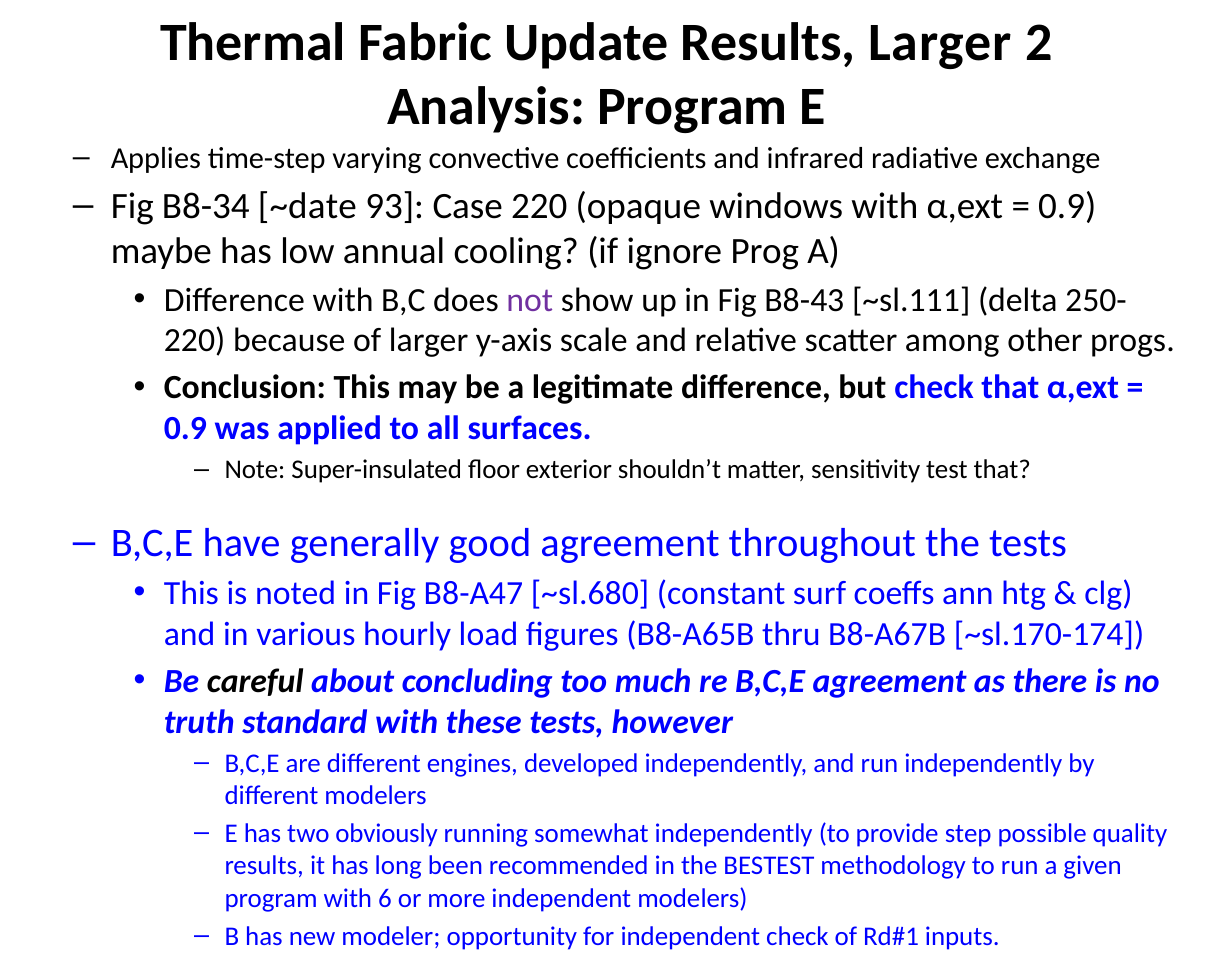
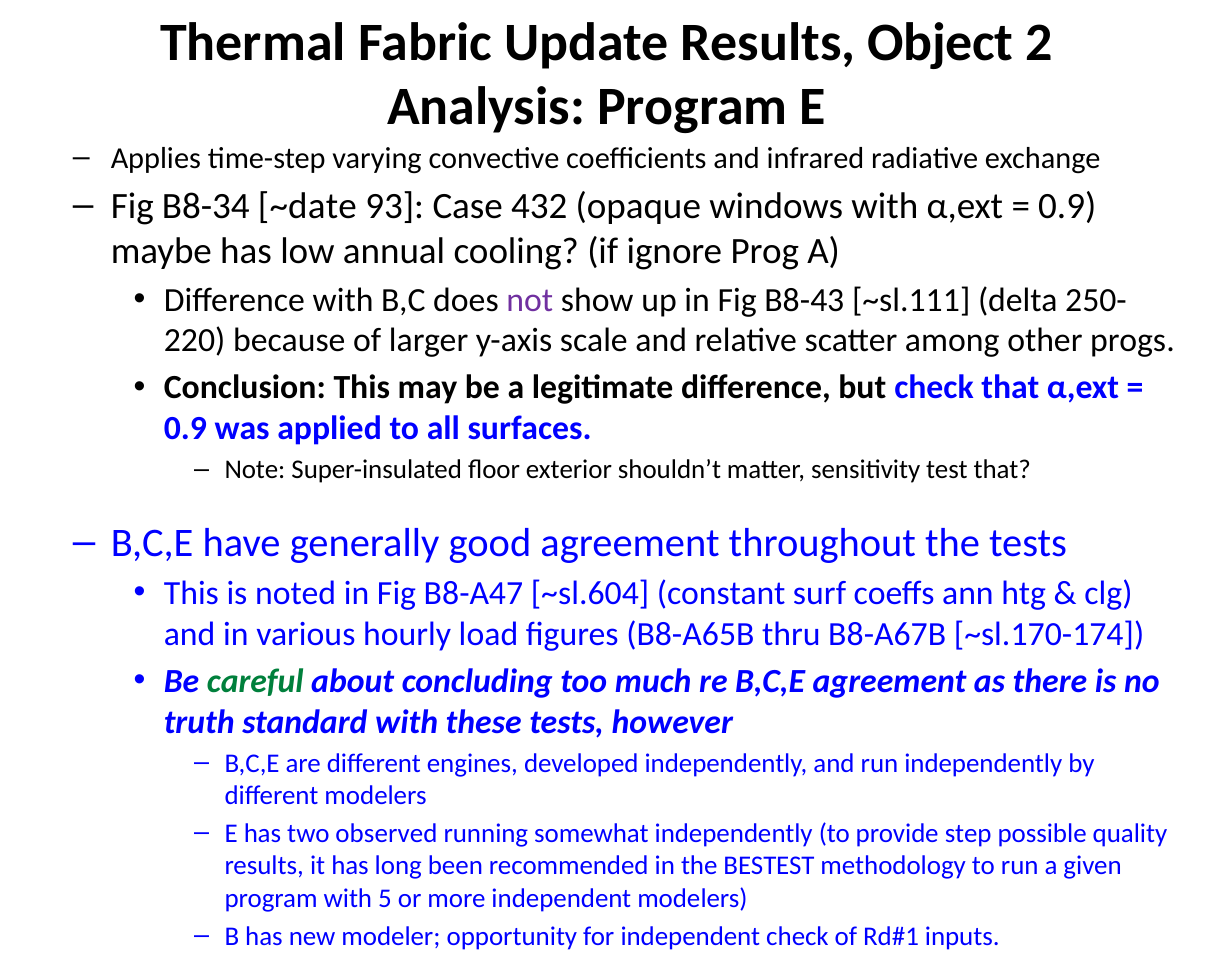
Results Larger: Larger -> Object (941, 42)
Case 220: 220 -> 432 (539, 206)
~sl.680: ~sl.680 -> ~sl.604 (590, 593)
careful colour: black -> green (255, 681)
obviously: obviously -> observed (386, 833)
6: 6 -> 5 (385, 898)
